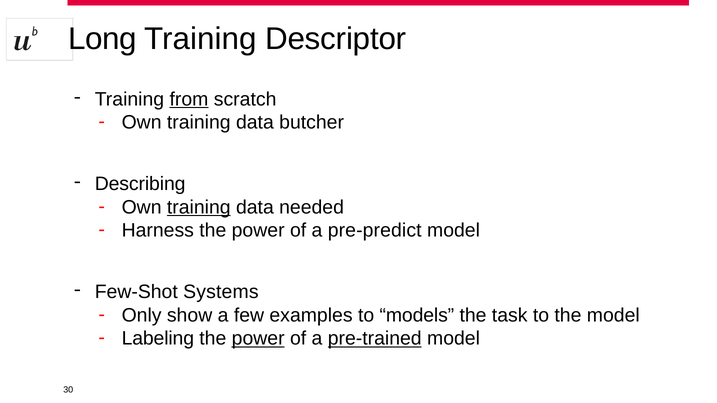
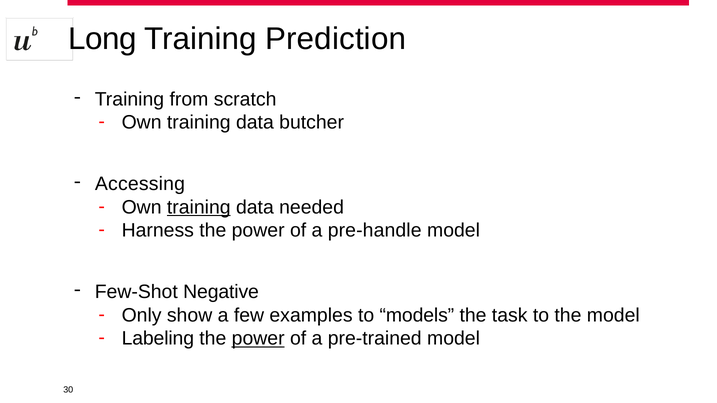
Descriptor: Descriptor -> Prediction (336, 39)
from underline: present -> none (189, 99)
Describing: Describing -> Accessing (140, 184)
pre-predict: pre-predict -> pre-handle (375, 231)
Systems: Systems -> Negative (221, 292)
pre-trained underline: present -> none (375, 339)
